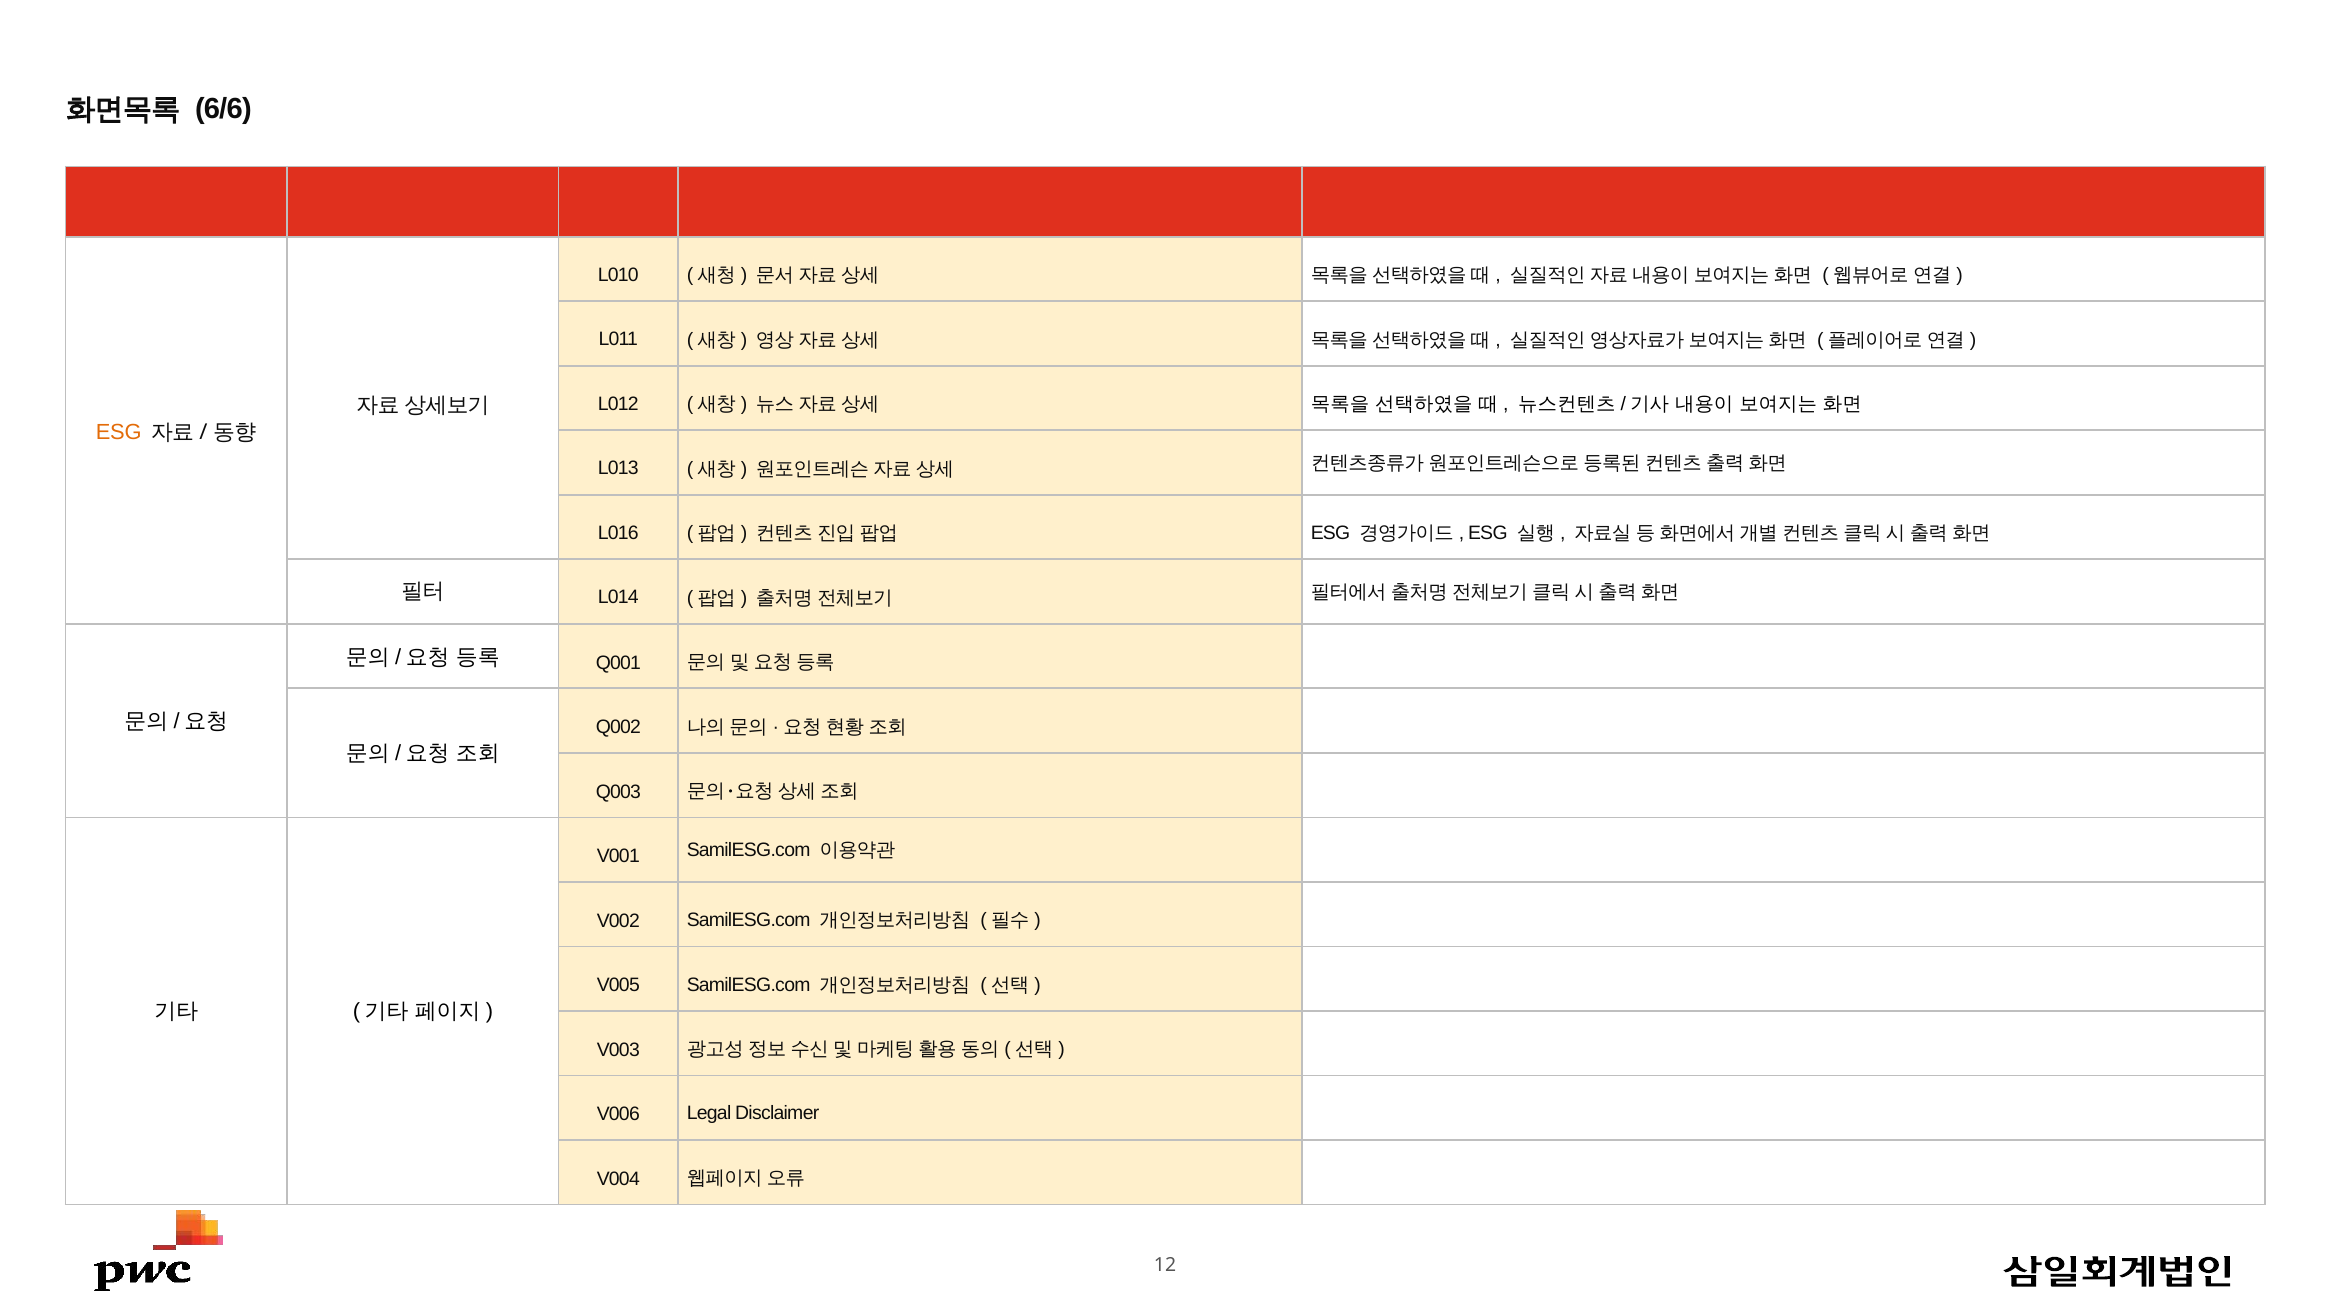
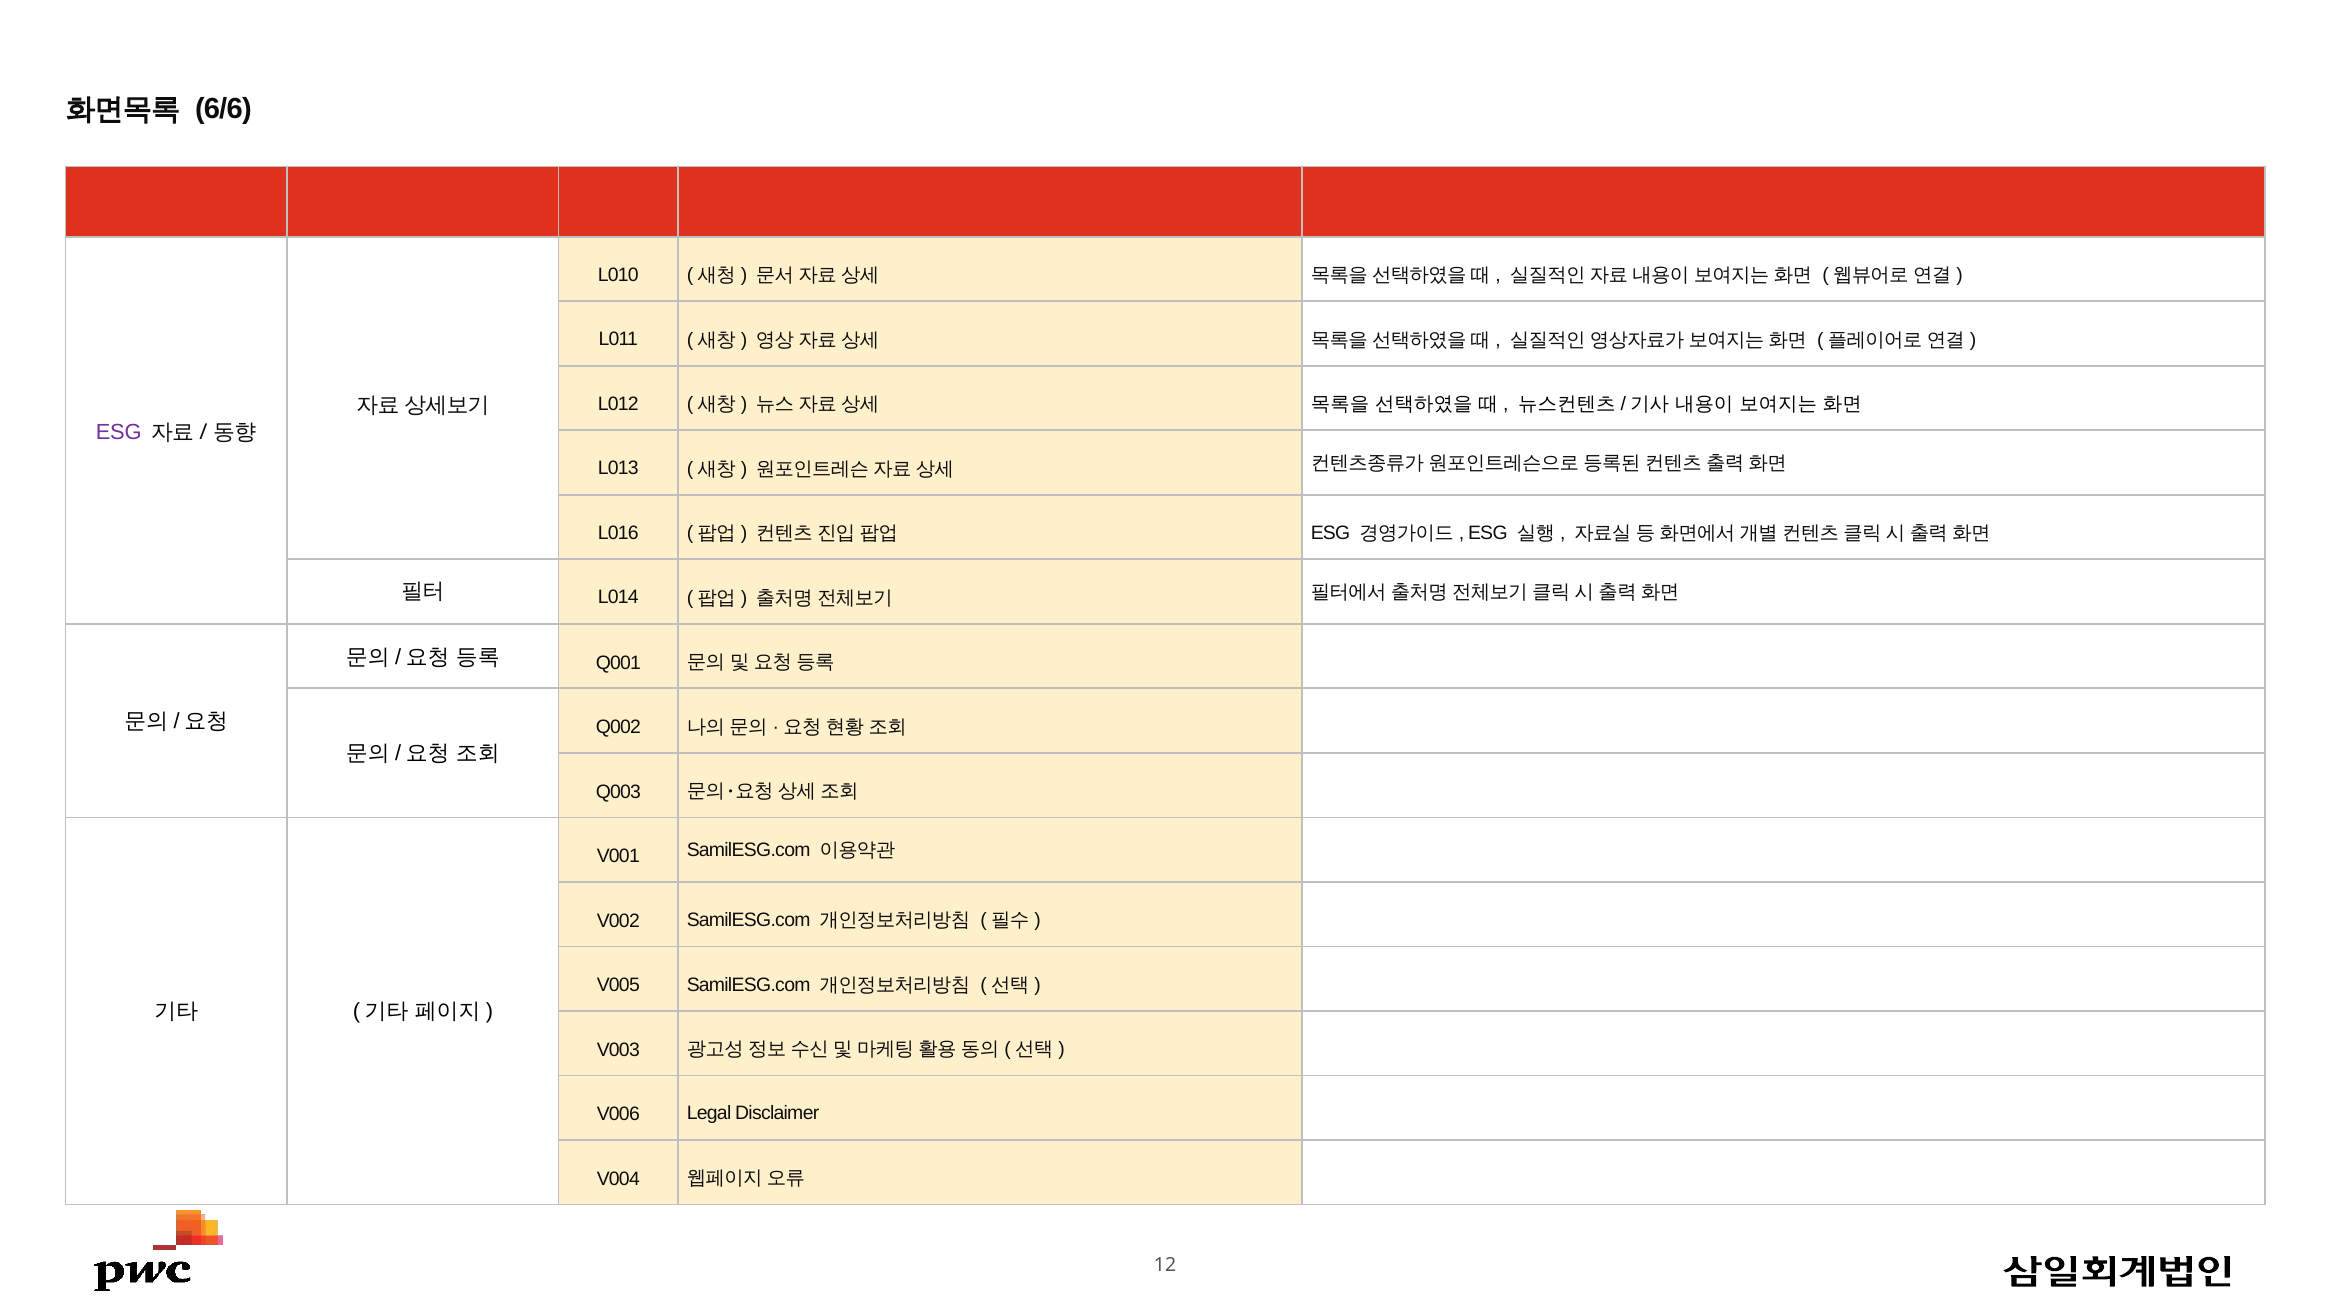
ESG colour: orange -> purple (119, 432)
